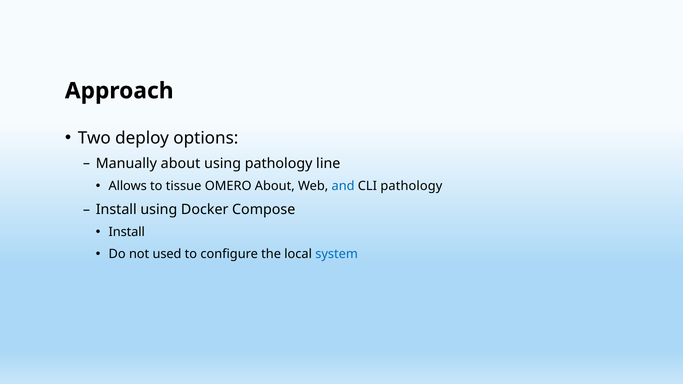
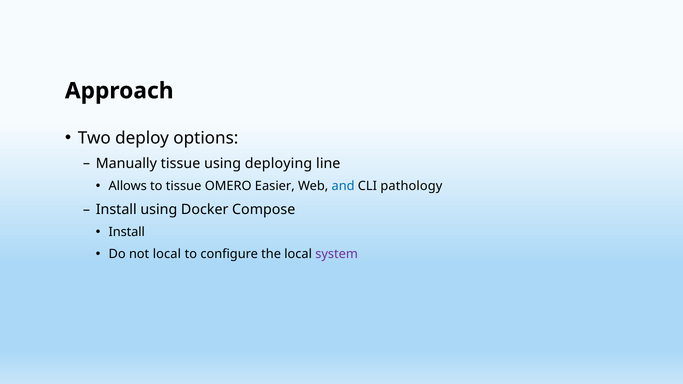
Manually about: about -> tissue (181, 164)
using pathology: pathology -> deploying (279, 164)
OMERO About: About -> Easier (275, 186)
not used: used -> local (167, 254)
system colour: blue -> purple (337, 254)
